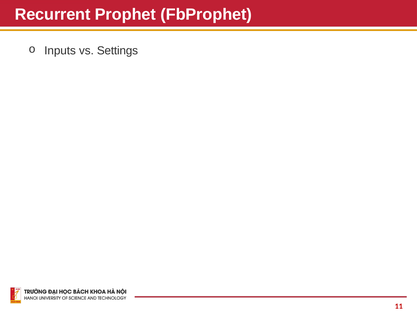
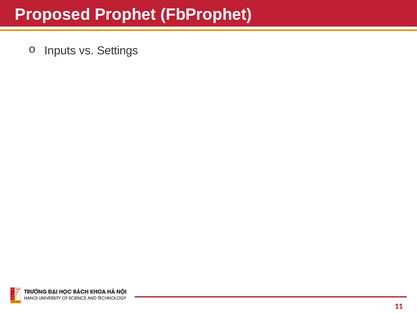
Recurrent: Recurrent -> Proposed (53, 14)
